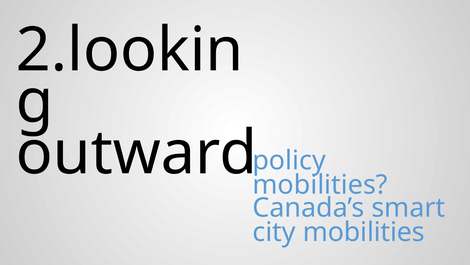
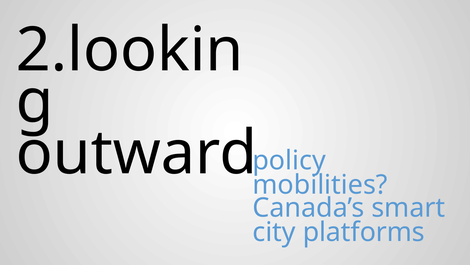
city mobilities: mobilities -> platforms (364, 232)
